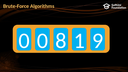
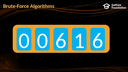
0 8: 8 -> 6 (61, 41)
1 9: 9 -> 6 (98, 41)
